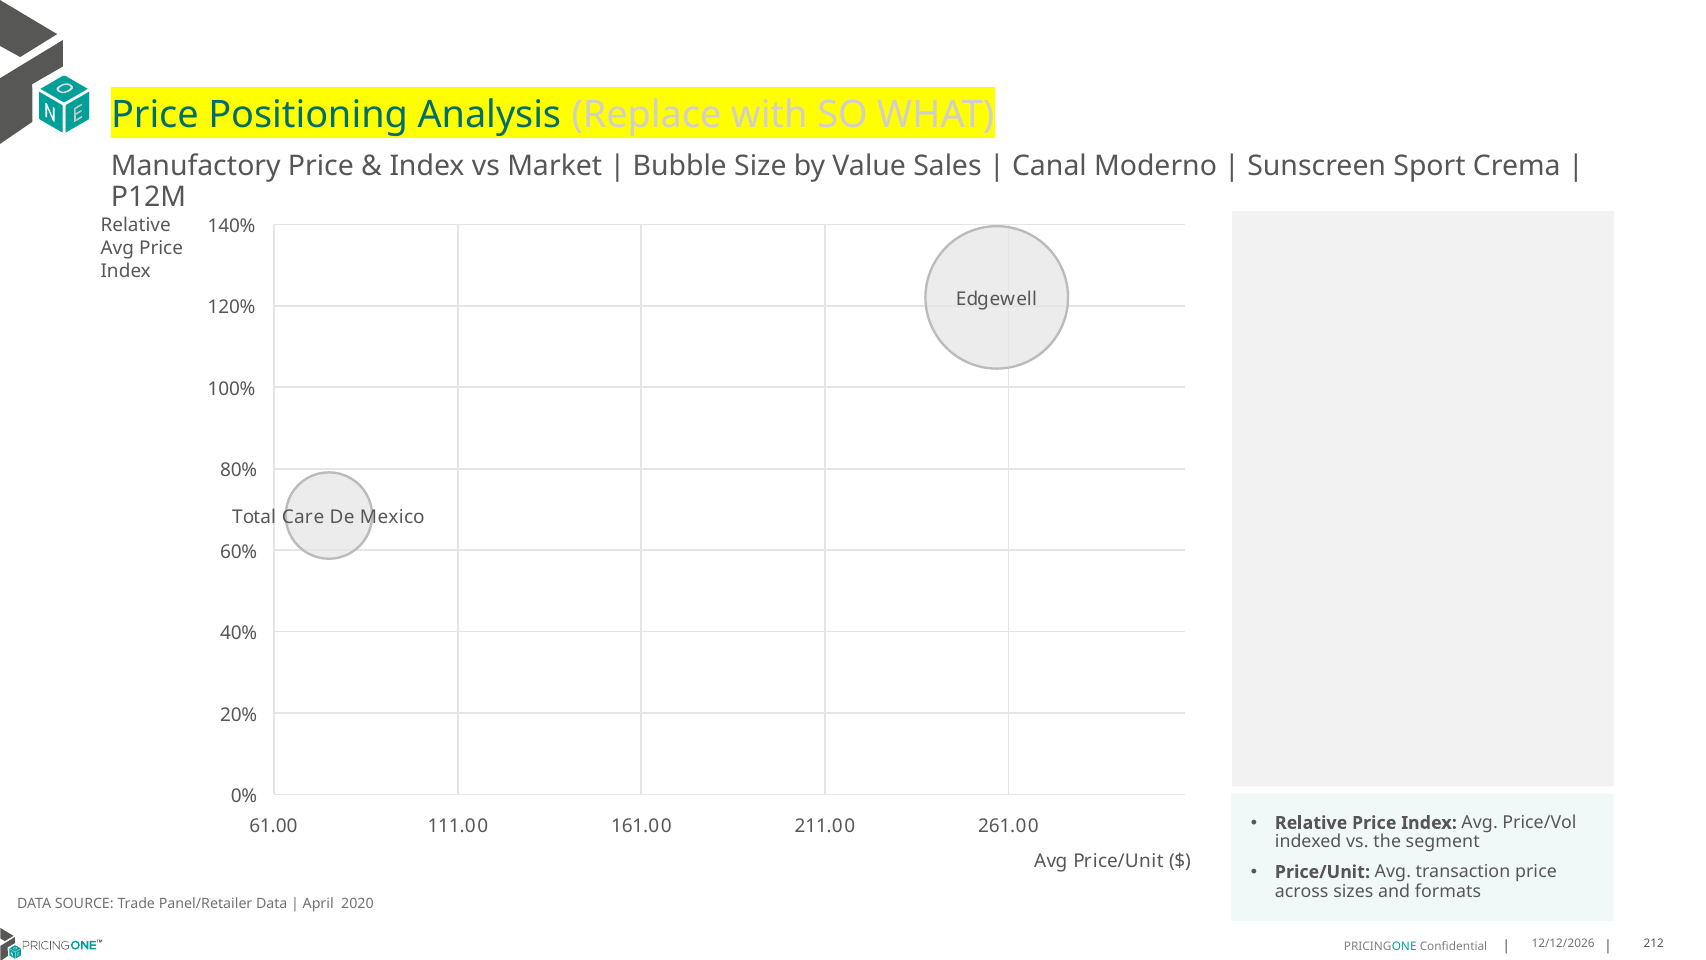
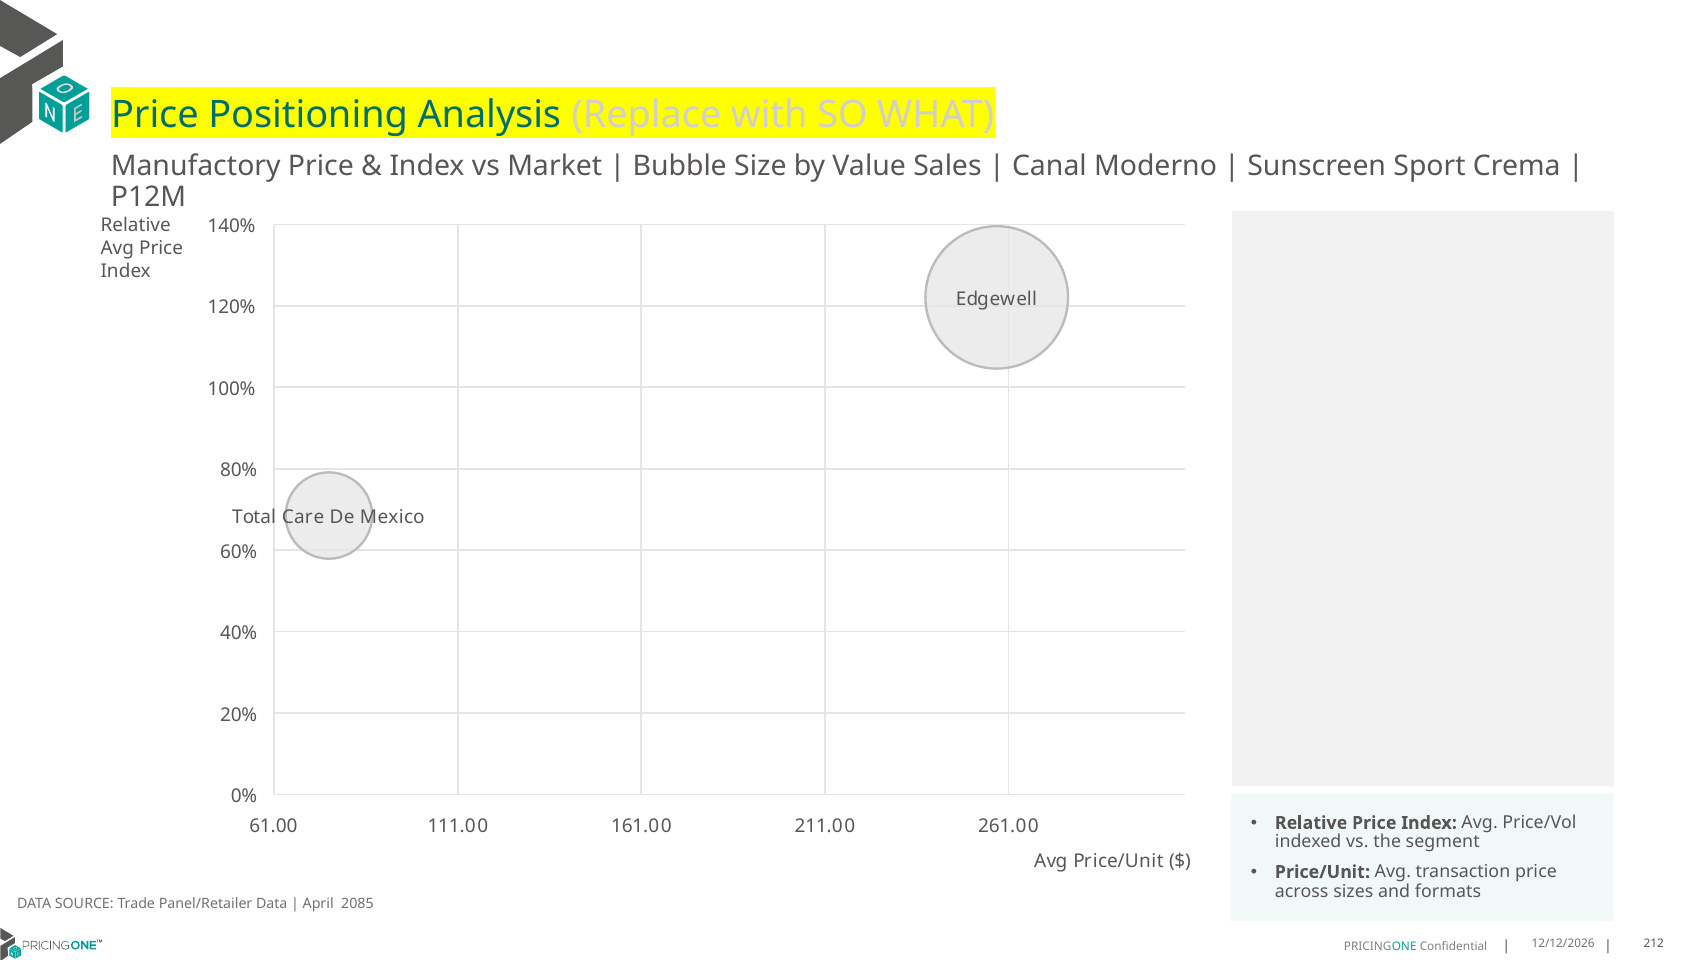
2020: 2020 -> 2085 (357, 904)
